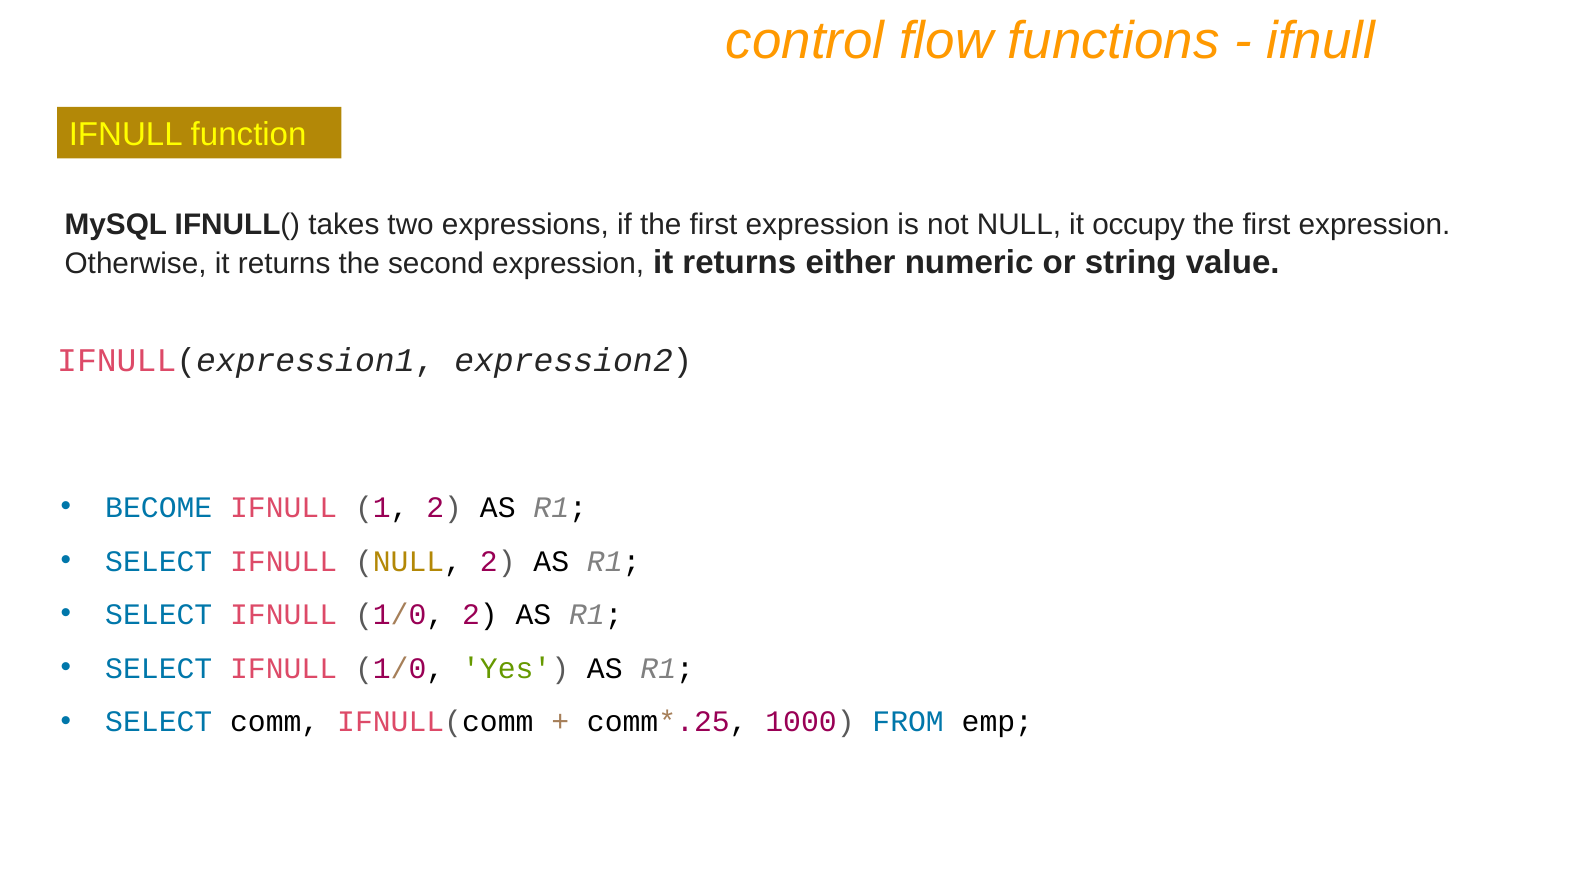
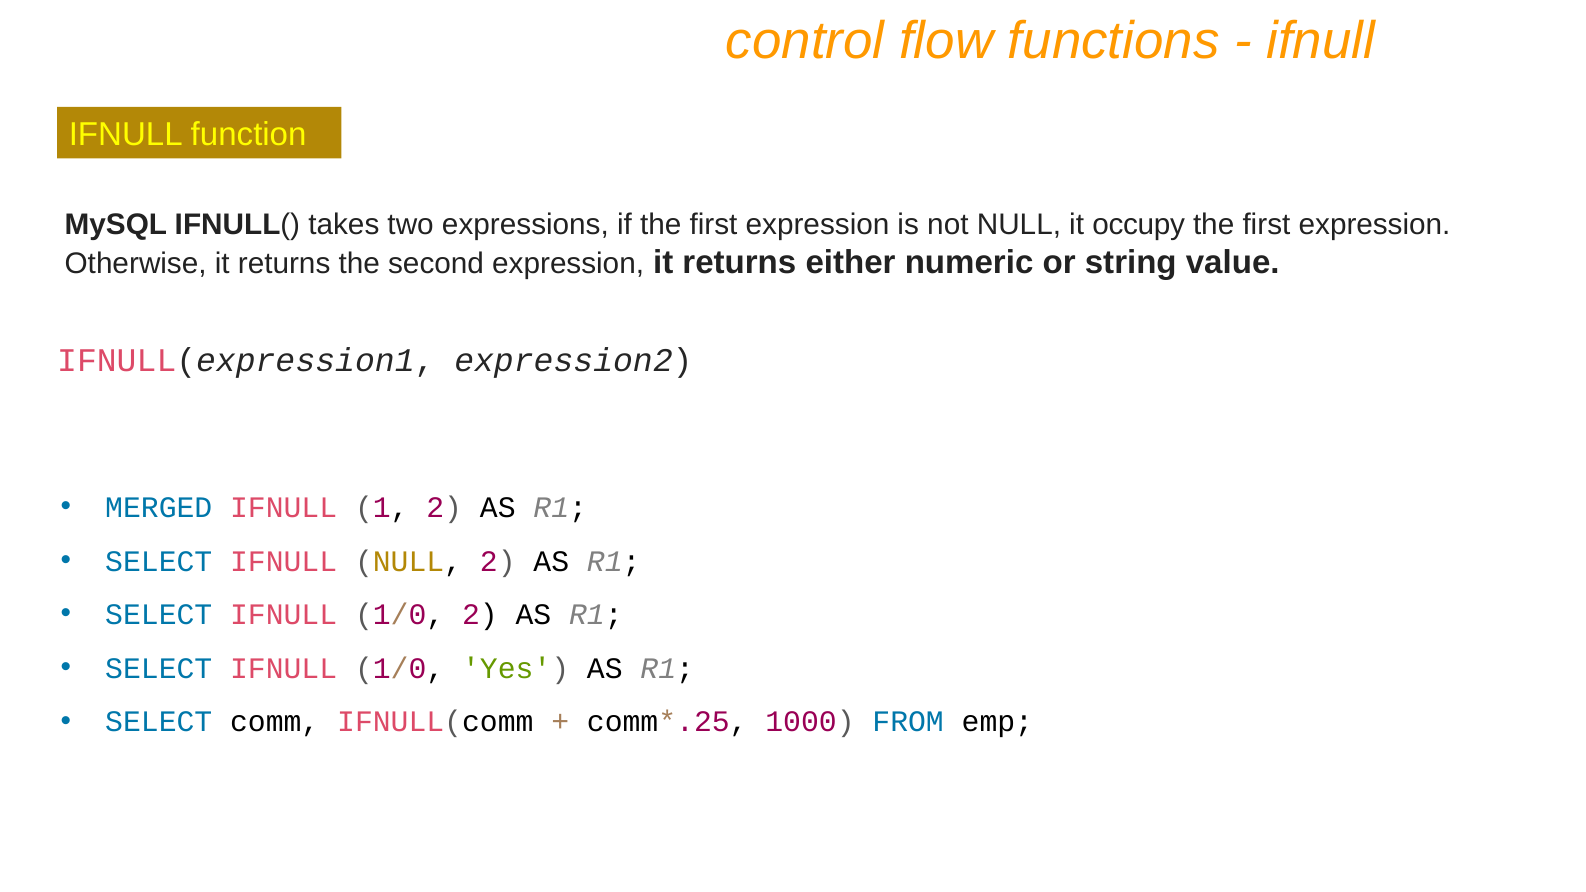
BECOME: BECOME -> MERGED (159, 508)
